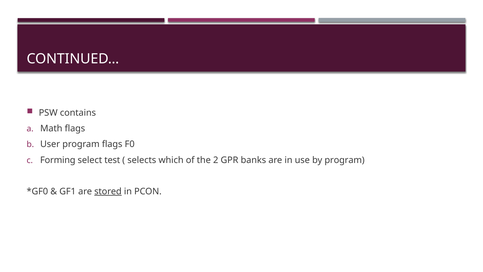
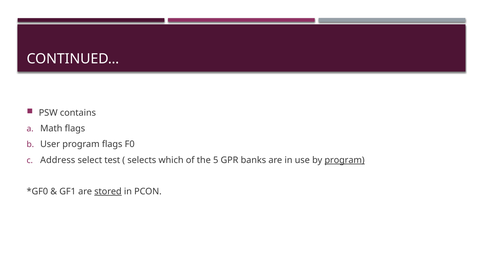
Forming: Forming -> Address (58, 160)
2: 2 -> 5 (216, 160)
program underline: none -> present (345, 160)
